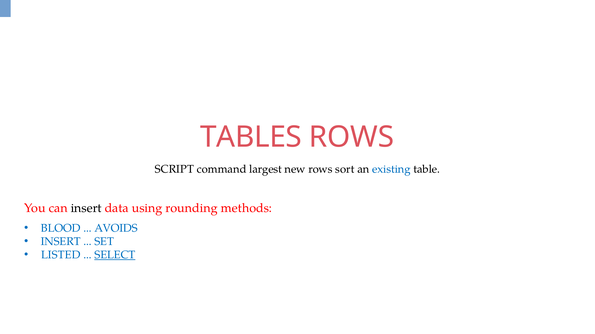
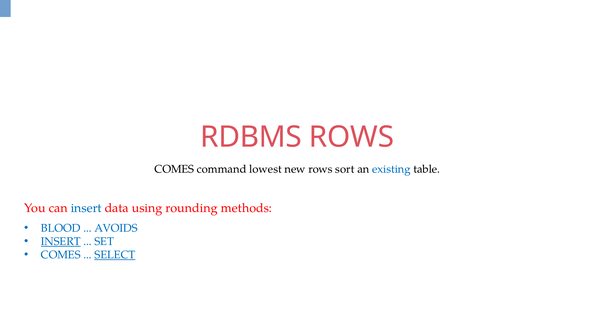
TABLES: TABLES -> RDBMS (251, 137)
SCRIPT: SCRIPT -> COMES (174, 170)
largest: largest -> lowest (266, 170)
insert colour: black -> blue (86, 209)
INSERT underline: none -> present (61, 242)
LISTED: LISTED -> COMES (61, 255)
